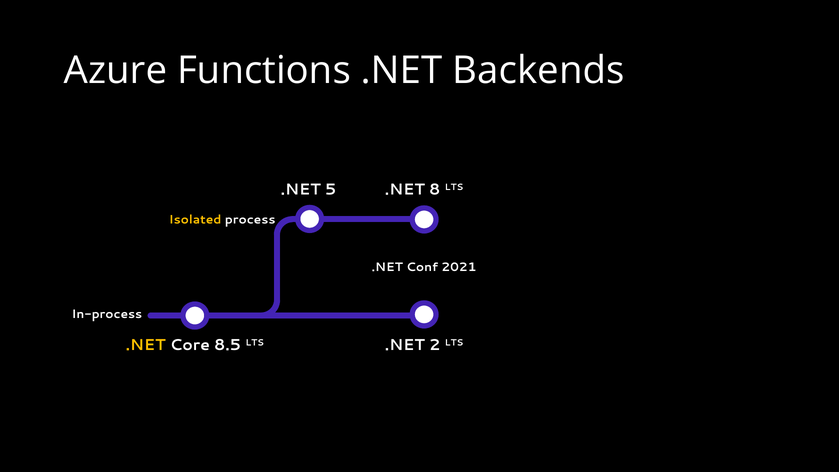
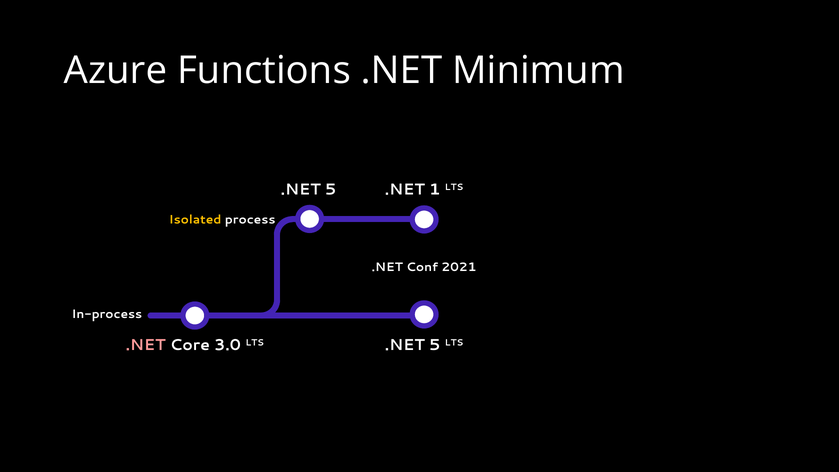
Backends: Backends -> Minimum (538, 70)
8: 8 -> 1 (435, 190)
.NET colour: yellow -> pink (146, 345)
8.5: 8.5 -> 3.0 (227, 345)
LTS .NET 2: 2 -> 5 (435, 345)
